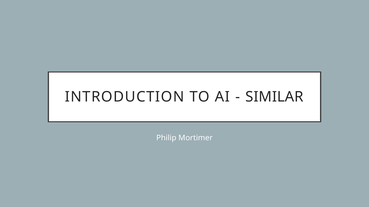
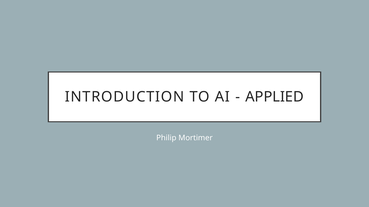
SIMILAR: SIMILAR -> APPLIED (275, 97)
